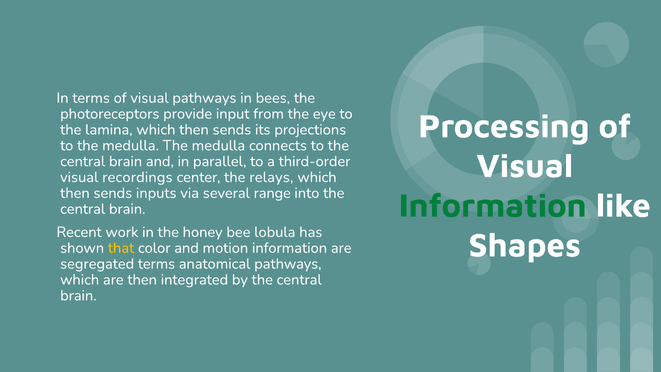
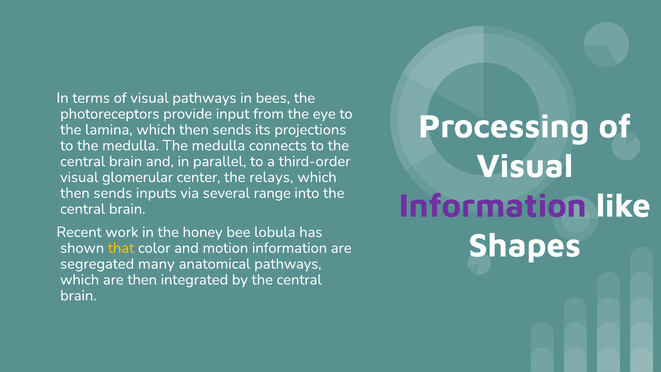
recordings: recordings -> glomerular (138, 177)
Information colour: green -> purple (493, 206)
segregated terms: terms -> many (156, 264)
